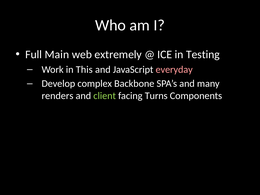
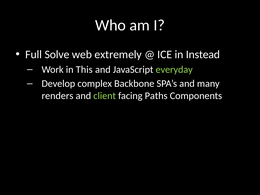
Main: Main -> Solve (57, 55)
Testing: Testing -> Instead (203, 55)
everyday colour: pink -> light green (174, 69)
Turns: Turns -> Paths (156, 96)
